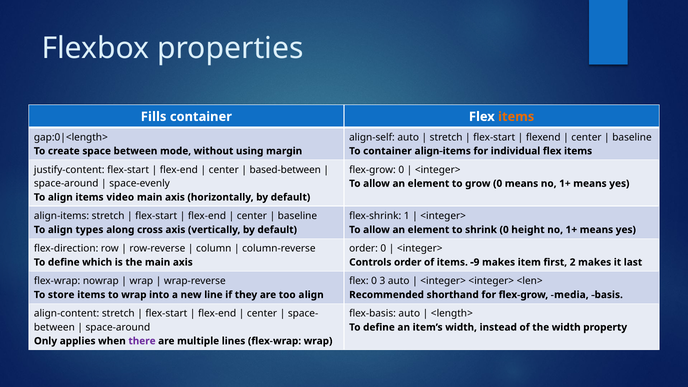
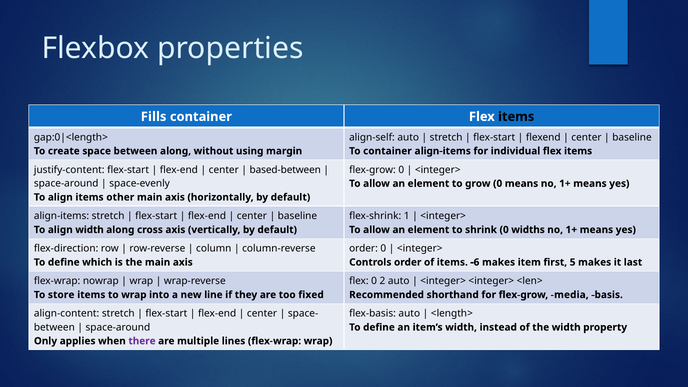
items colour: orange -> black (516, 117)
between mode: mode -> along (176, 151)
video: video -> other (120, 197)
align types: types -> width (90, 230)
height: height -> widths (528, 230)
-9: -9 -> -6 (475, 262)
2: 2 -> 5 (573, 262)
3: 3 -> 2 (382, 281)
too align: align -> fixed (311, 295)
